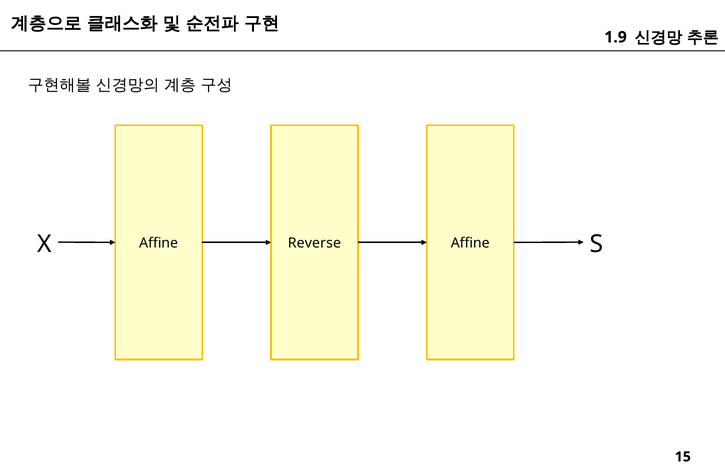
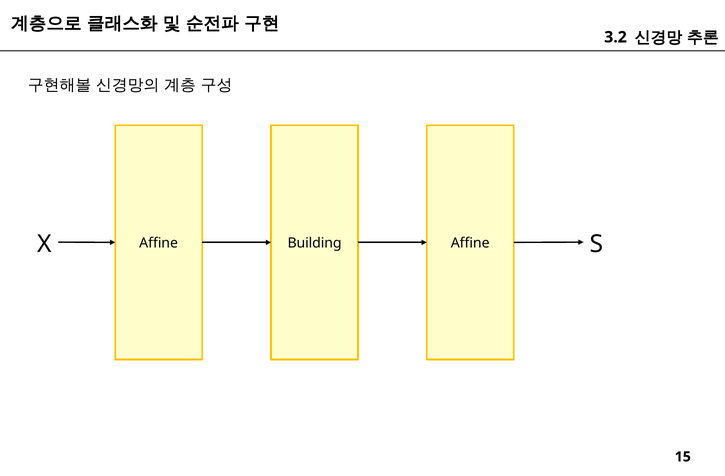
1.9: 1.9 -> 3.2 (616, 37)
Reverse: Reverse -> Building (315, 243)
